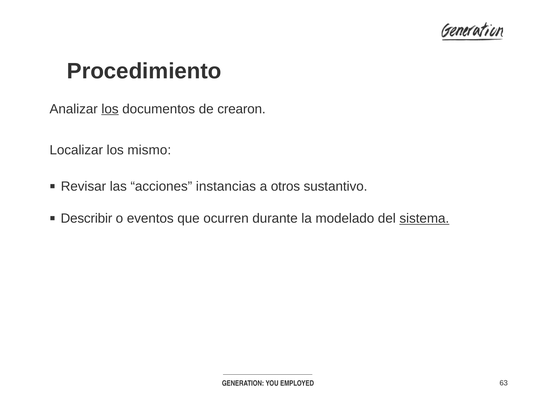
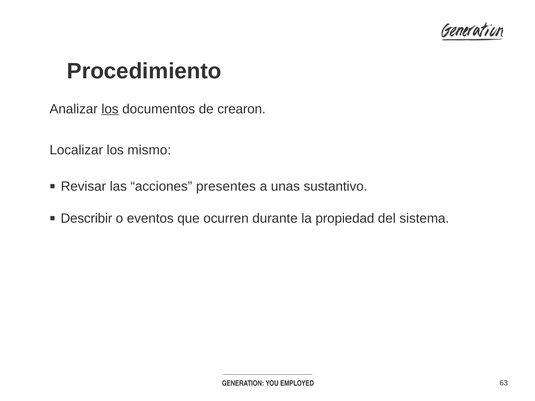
instancias: instancias -> presentes (226, 187)
otros: otros -> unas (285, 187)
modelado: modelado -> propiedad (345, 219)
sistema underline: present -> none (424, 219)
